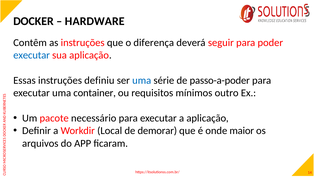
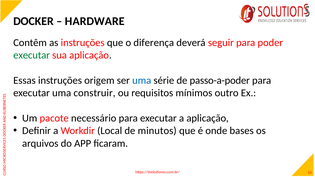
executar colour: blue -> green (32, 55)
definiu: definiu -> origem (99, 81)
container: container -> construir (94, 93)
demorar: demorar -> minutos (157, 131)
maior: maior -> bases (242, 131)
